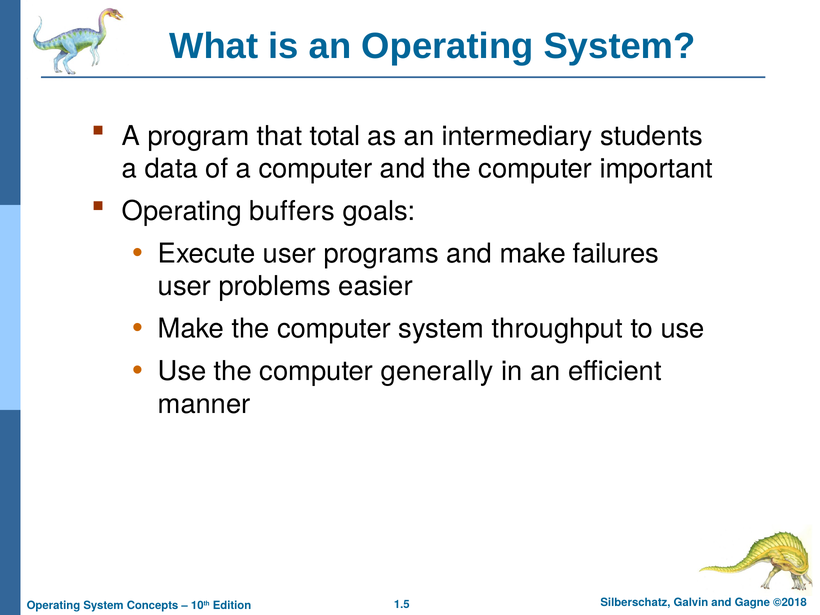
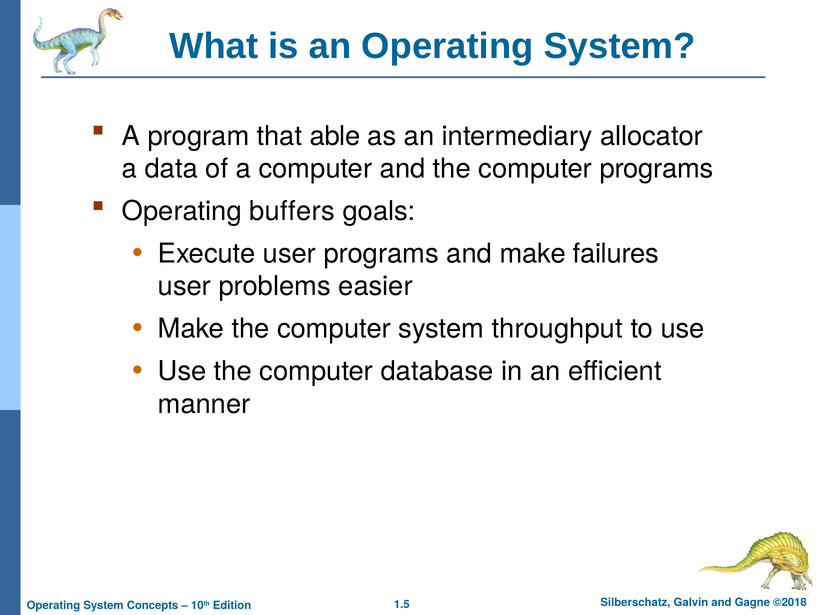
total: total -> able (335, 136)
students: students -> allocator (651, 136)
computer important: important -> programs (656, 169)
generally: generally -> database (437, 371)
